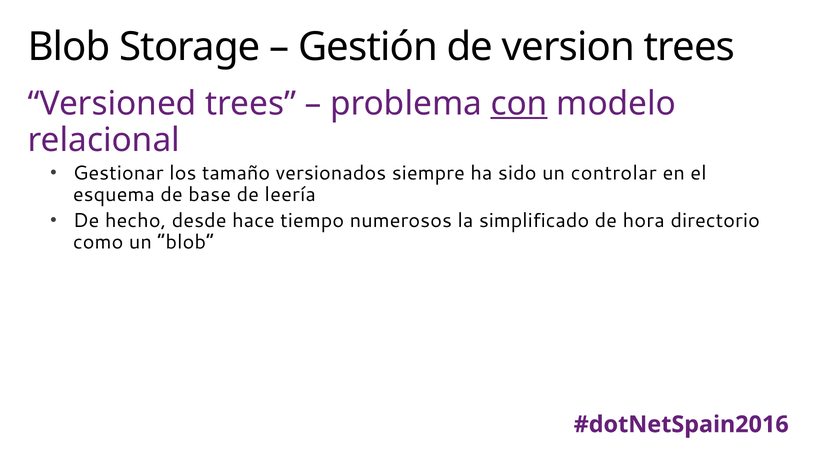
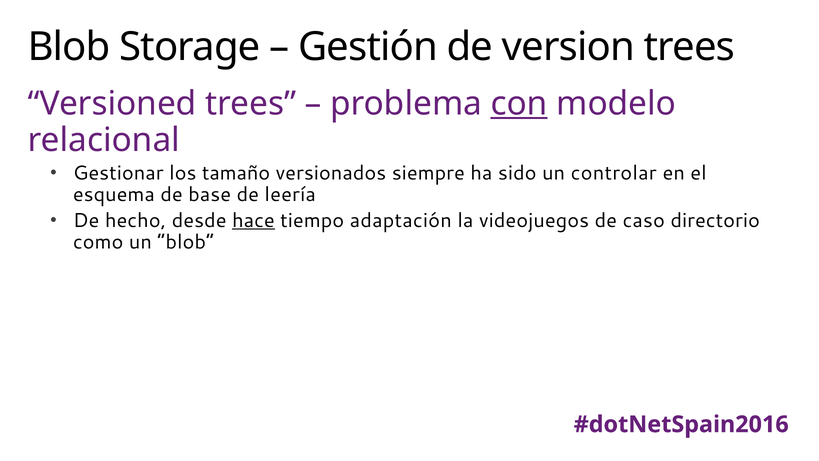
hace underline: none -> present (253, 220)
numerosos: numerosos -> adaptación (401, 220)
simplificado: simplificado -> videojuegos (534, 220)
hora: hora -> caso (644, 220)
